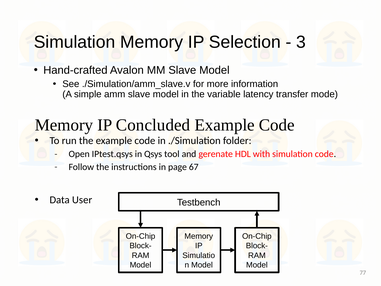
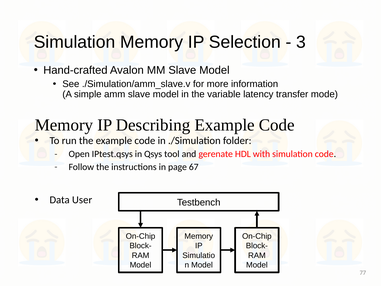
Concluded: Concluded -> Describing (153, 125)
